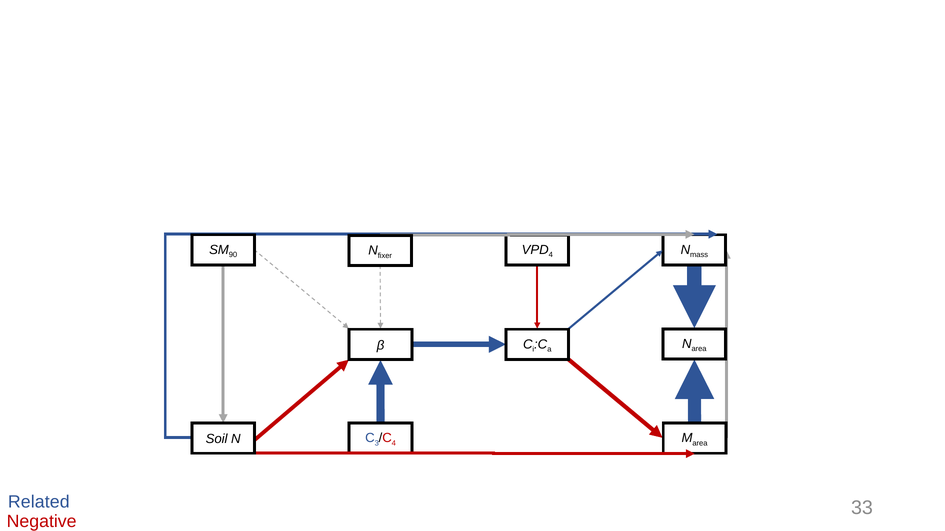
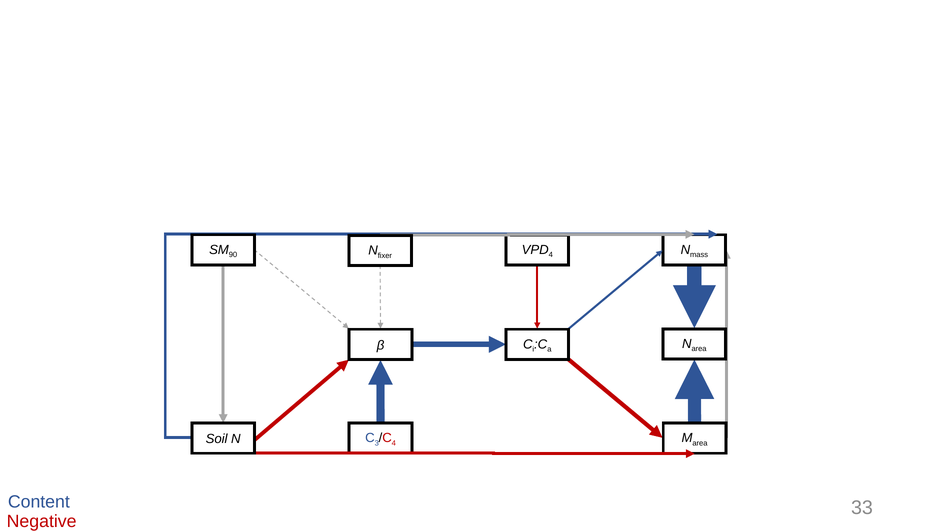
Related: Related -> Content (39, 502)
